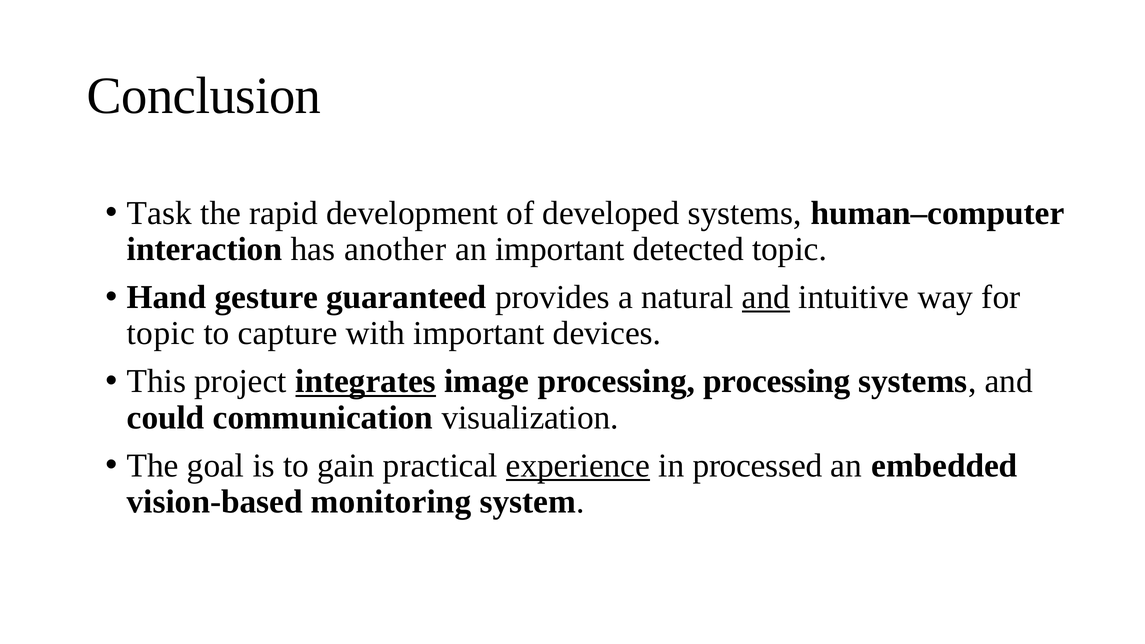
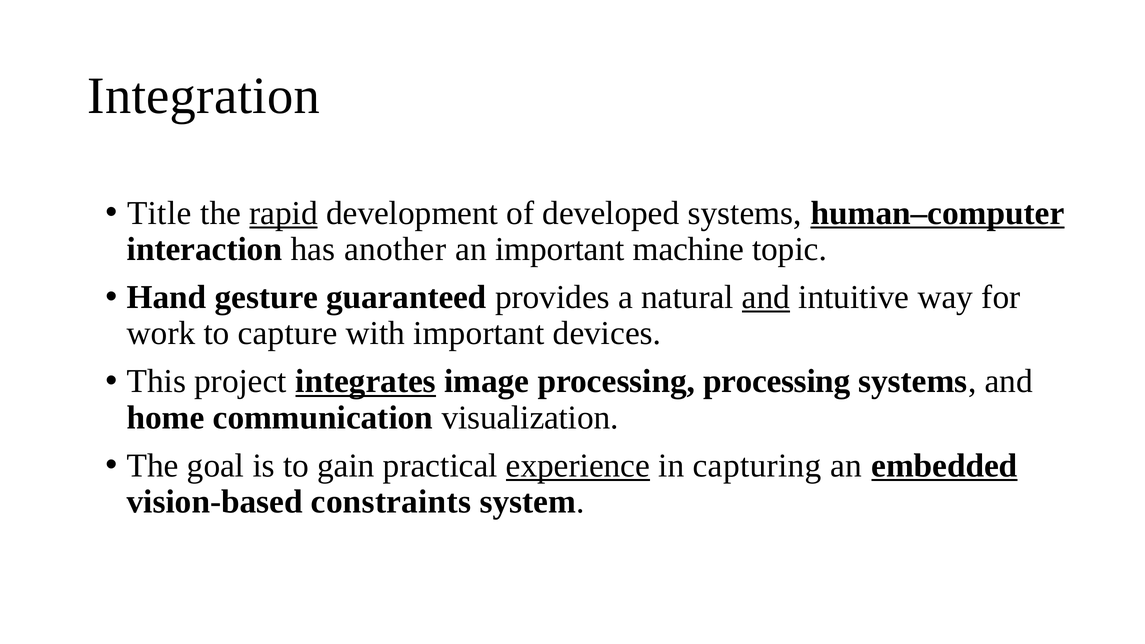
Conclusion: Conclusion -> Integration (204, 96)
Task: Task -> Title (159, 213)
rapid underline: none -> present (284, 213)
human–computer underline: none -> present (938, 213)
detected: detected -> machine (689, 249)
topic: topic -> work (161, 333)
could: could -> home (166, 418)
processed: processed -> capturing (757, 466)
embedded underline: none -> present (944, 466)
monitoring: monitoring -> constraints (391, 502)
